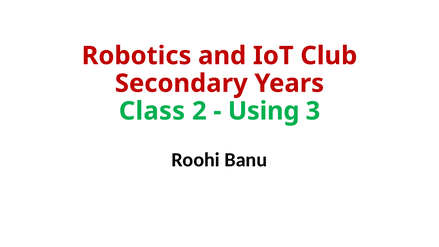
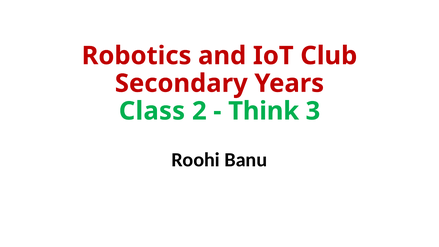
Using: Using -> Think (264, 111)
